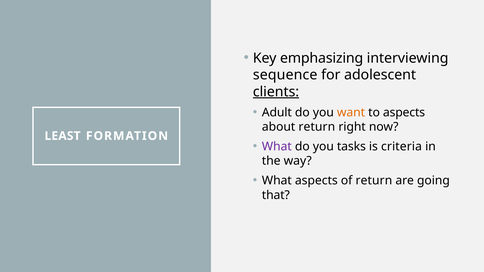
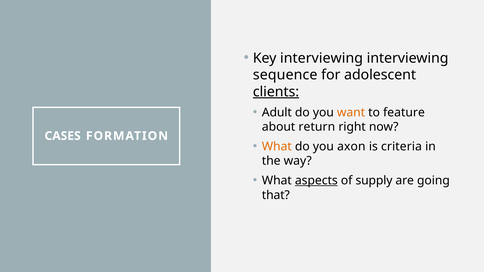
Key emphasizing: emphasizing -> interviewing (322, 58)
to aspects: aspects -> feature (404, 113)
LEAST: LEAST -> CASES (63, 136)
What colour: purple -> orange (277, 147)
tasks: tasks -> axon (351, 147)
aspects underline: none -> present (316, 181)
of return: return -> supply (374, 181)
